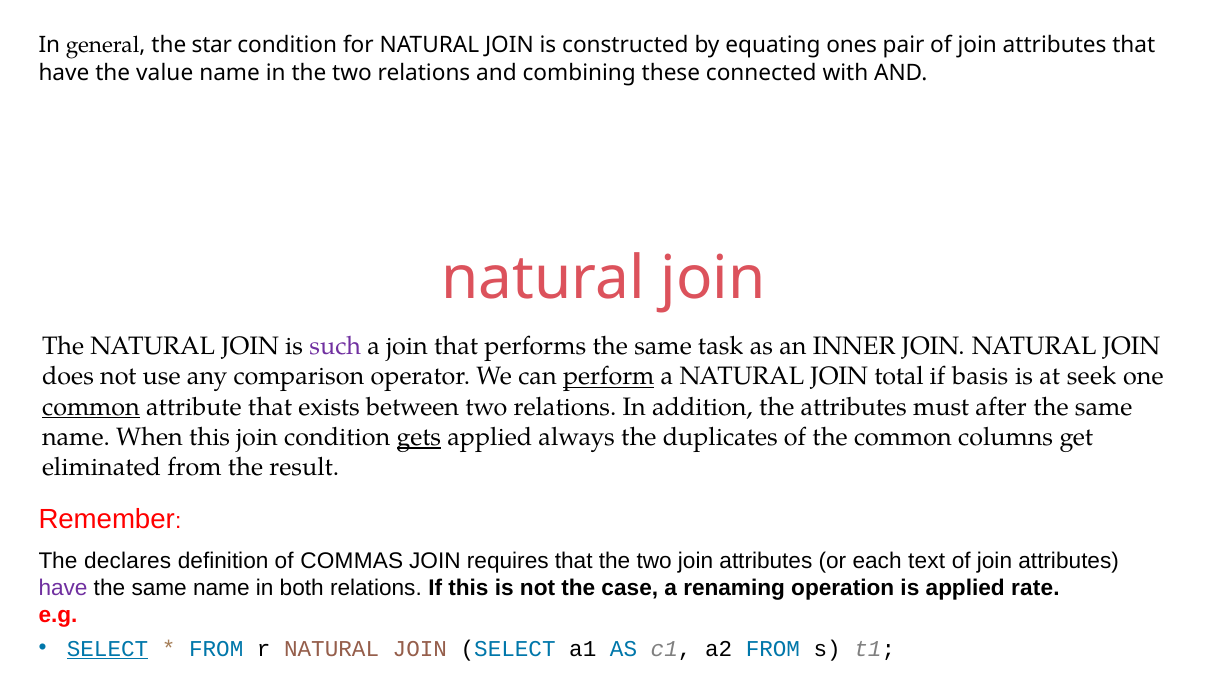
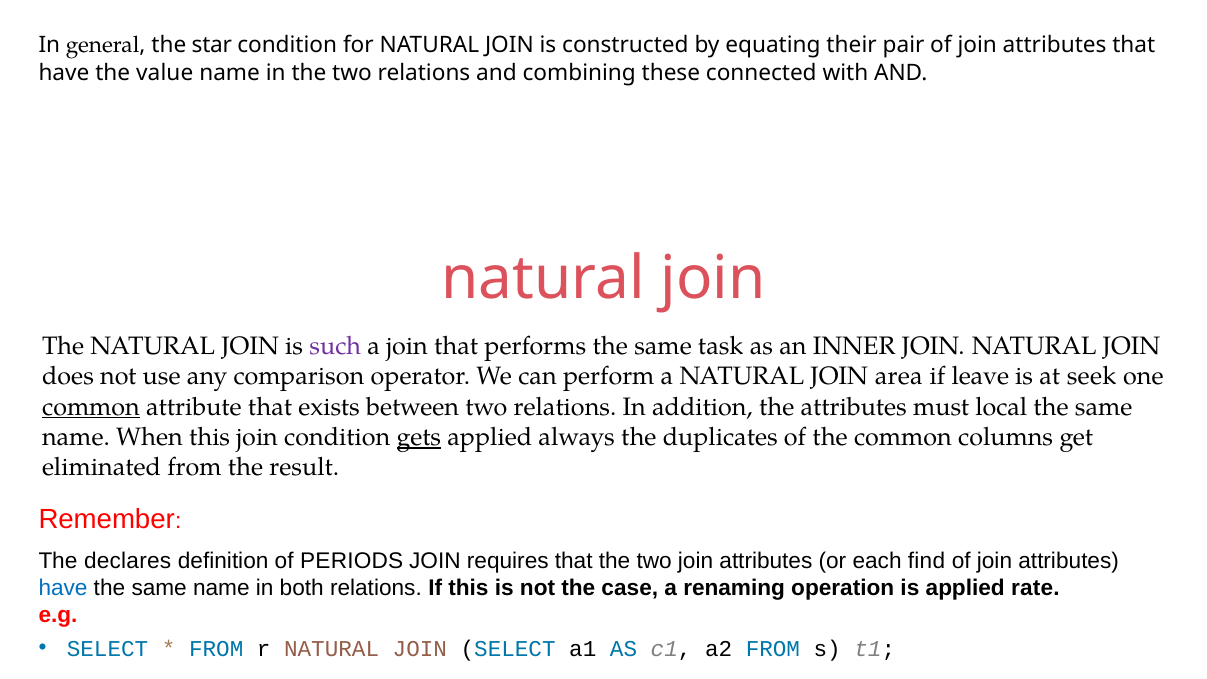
ones: ones -> their (852, 45)
perform underline: present -> none (609, 377)
total: total -> area (899, 377)
basis: basis -> leave (980, 377)
after: after -> local (1001, 407)
COMMAS: COMMAS -> PERIODS (352, 561)
text: text -> find (927, 561)
have colour: purple -> blue (63, 588)
SELECT underline: present -> none (108, 649)
